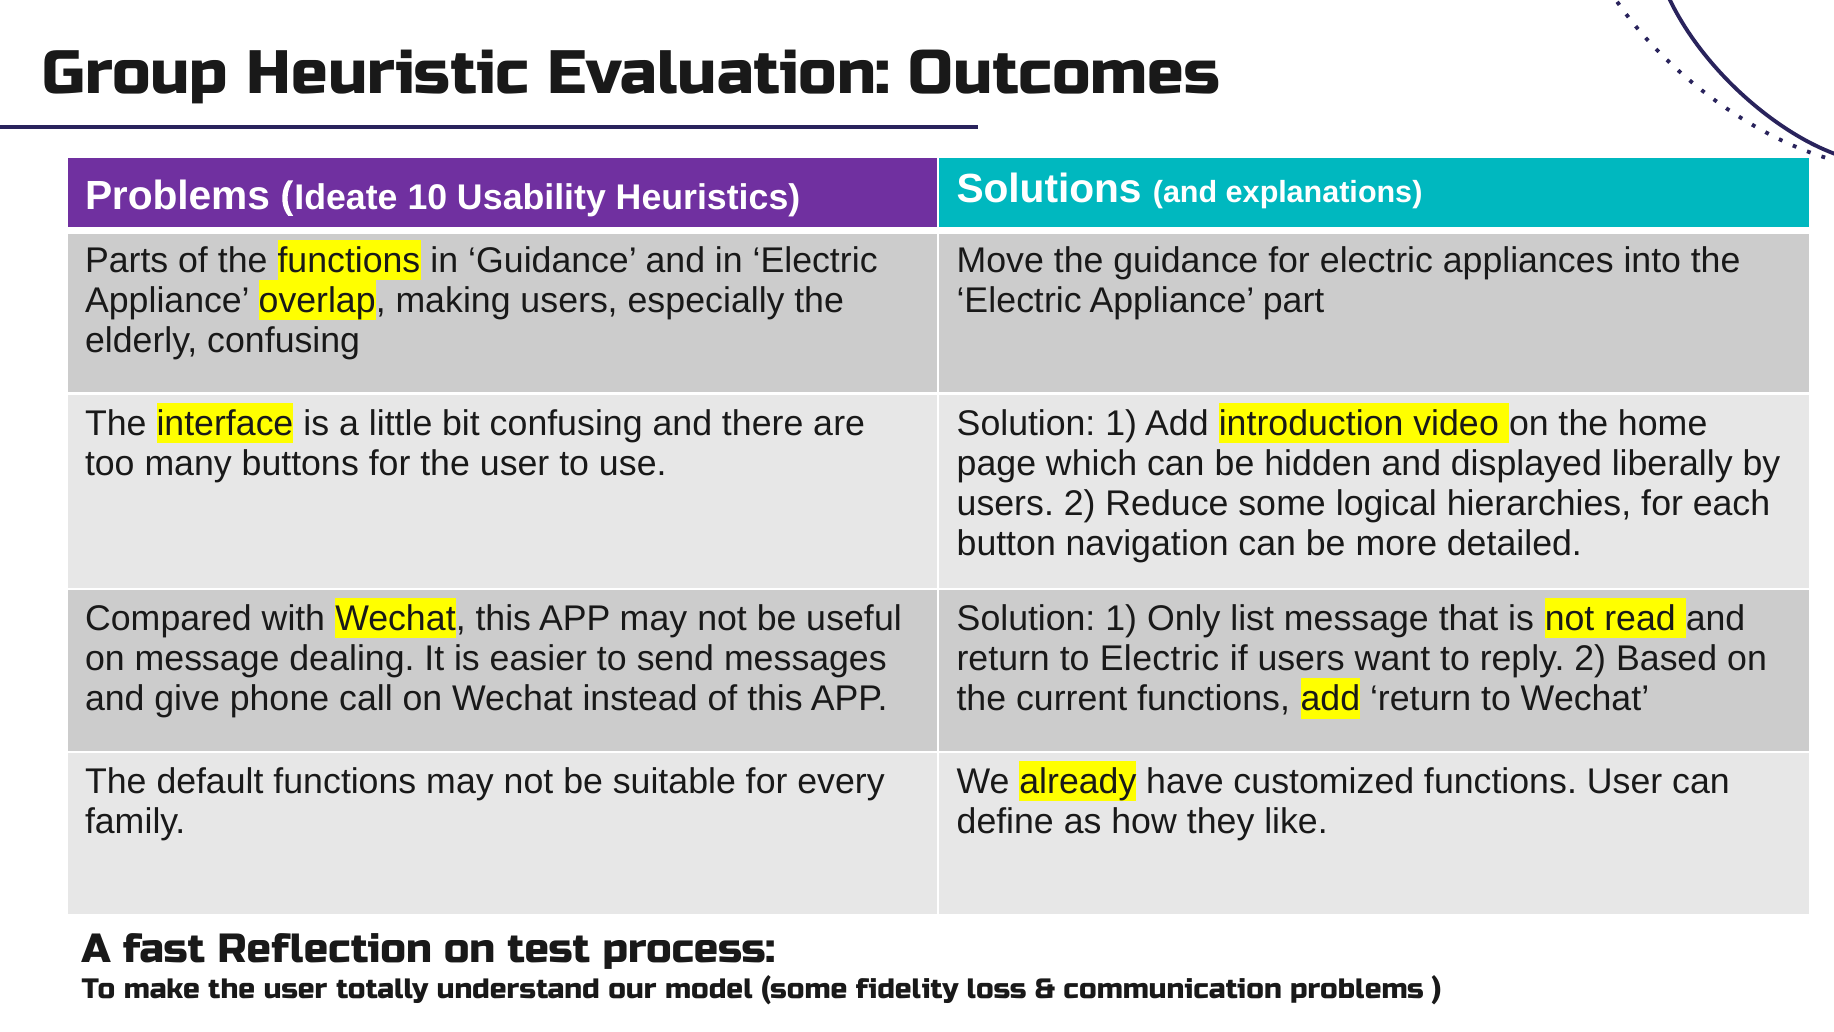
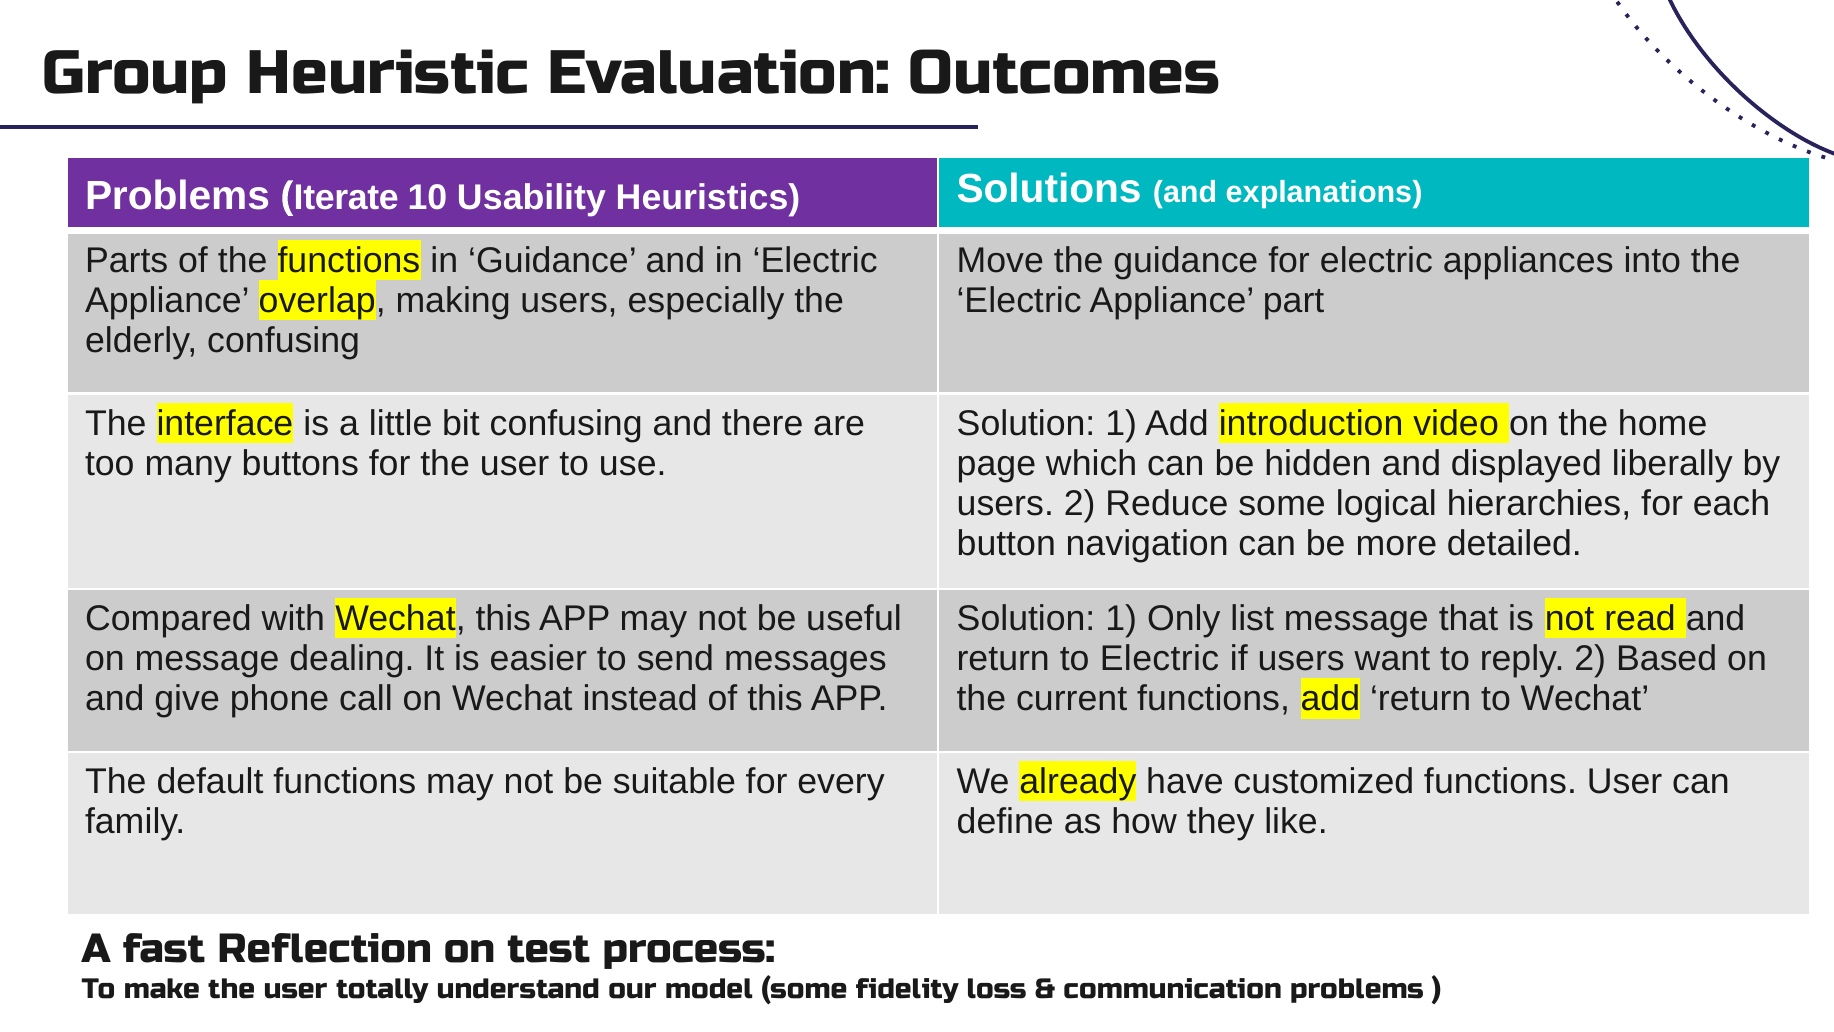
Ideate: Ideate -> Iterate (346, 198)
